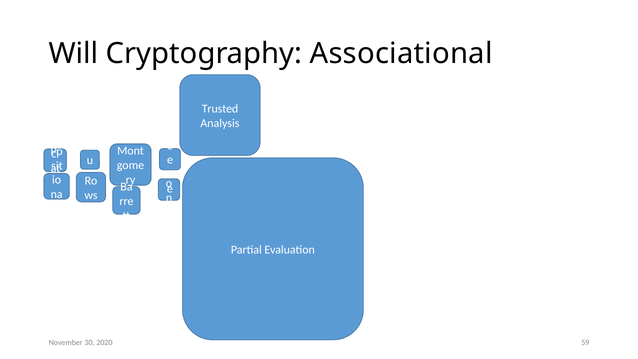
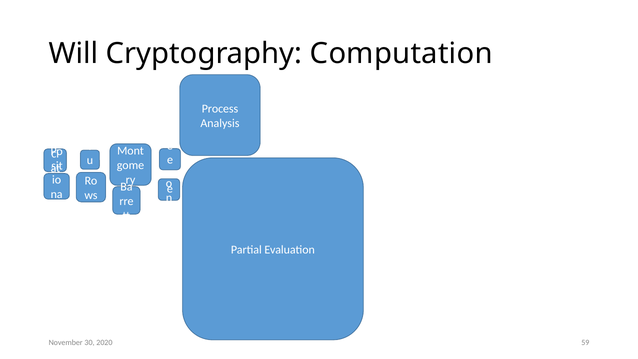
Associational: Associational -> Computation (401, 54)
Trusted: Trusted -> Process (220, 109)
